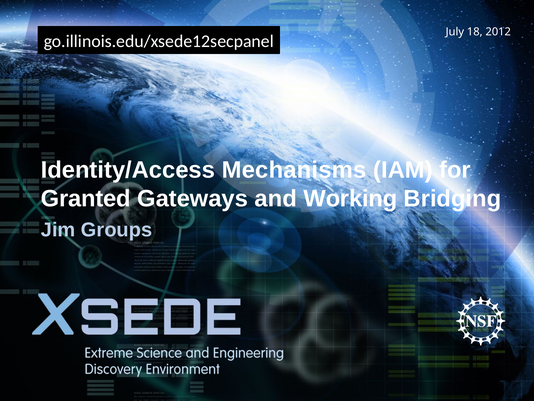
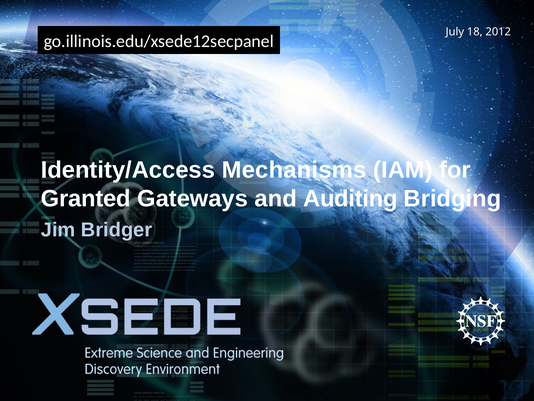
Working: Working -> Auditing (350, 198)
Groups: Groups -> Bridger (117, 230)
